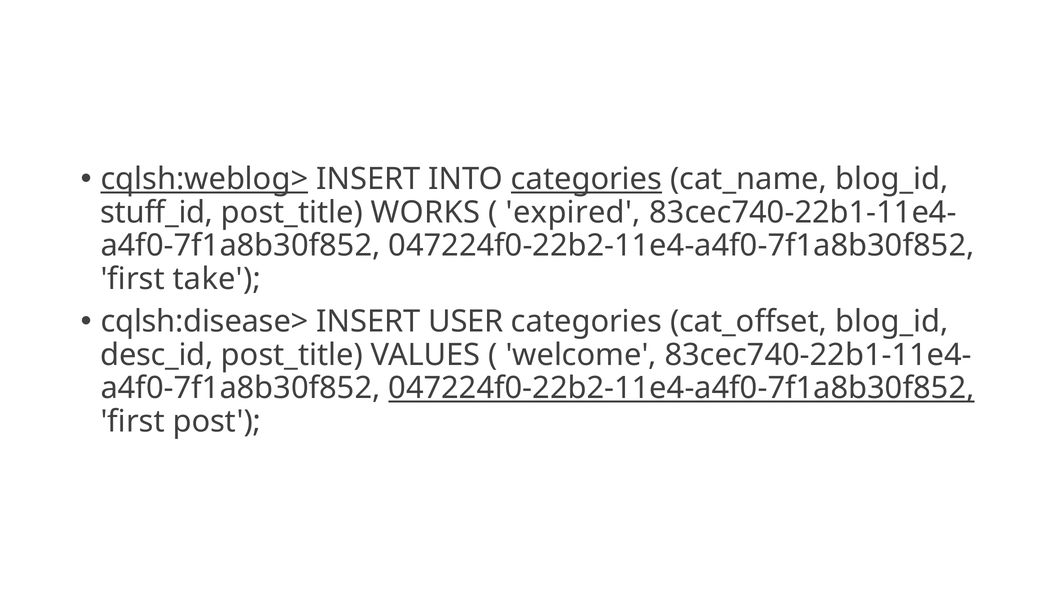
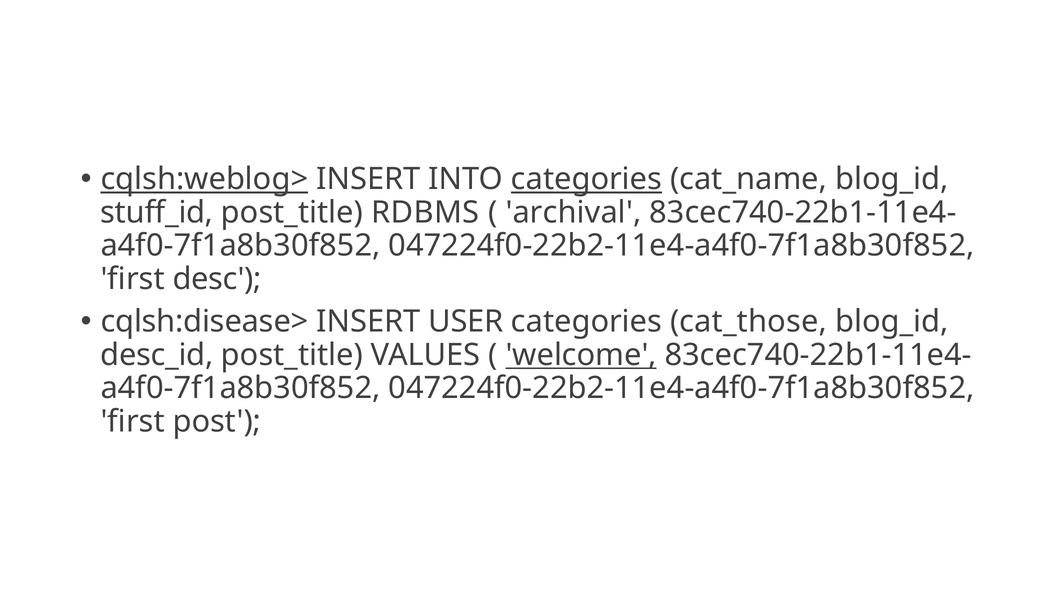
WORKS: WORKS -> RDBMS (425, 212)
expired: expired -> archival (573, 212)
take: take -> desc (217, 279)
cat_offset: cat_offset -> cat_those (748, 321)
welcome underline: none -> present (581, 355)
047224f0-22b2-11e4-a4f0-7f1a8b30f852 underline: present -> none (681, 388)
